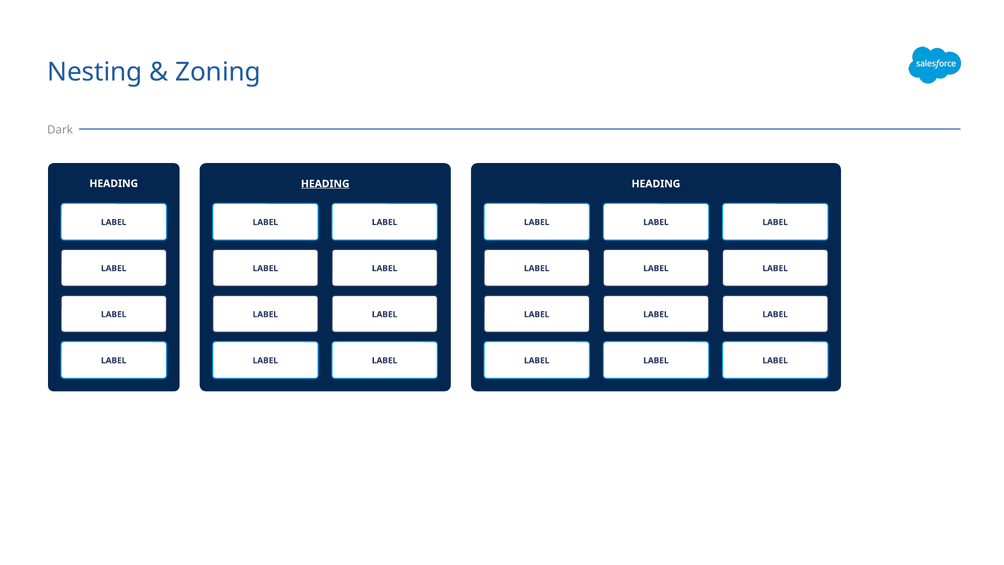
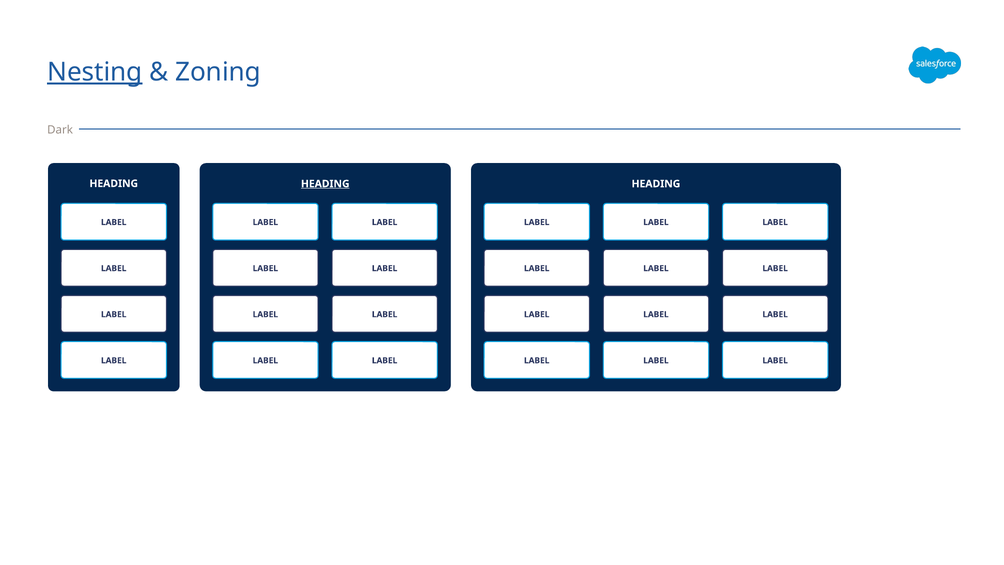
Nesting underline: none -> present (95, 72)
